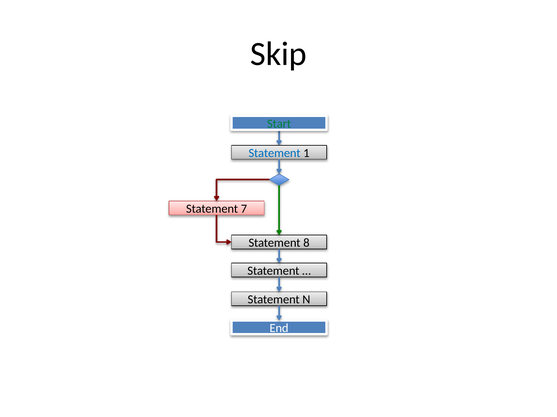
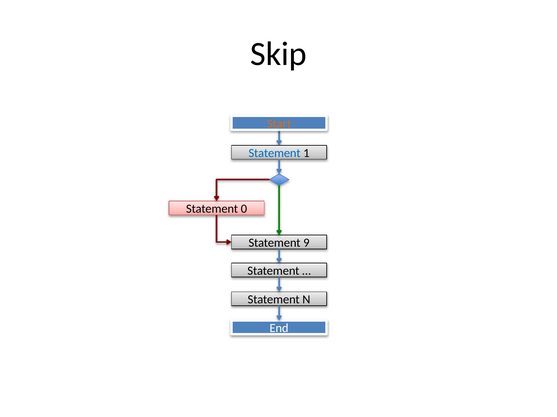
Start colour: green -> orange (279, 124)
7: 7 -> 0 (244, 209)
8: 8 -> 9 (306, 243)
